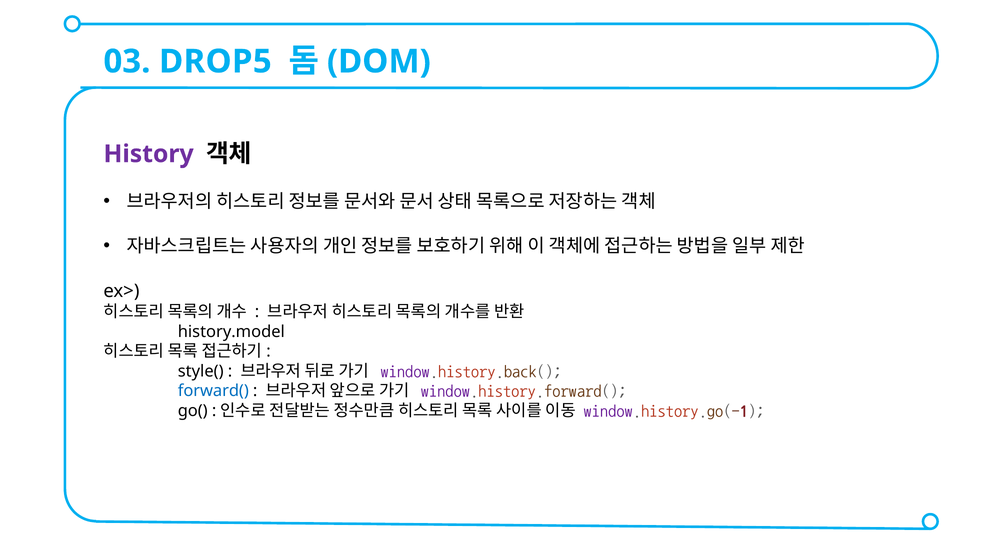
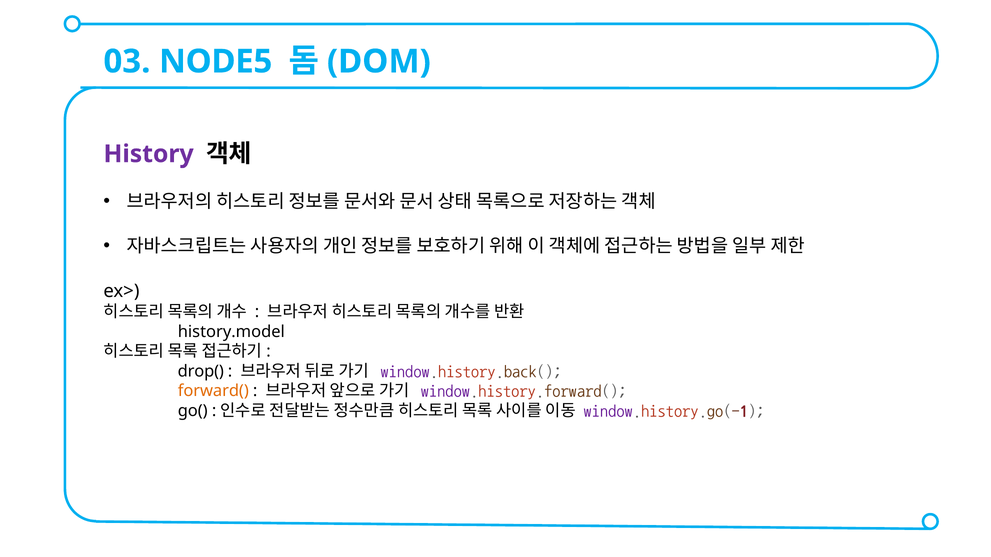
DROP5: DROP5 -> NODE5 (216, 62)
style(: style( -> drop( (201, 371)
forward( colour: blue -> orange (213, 391)
